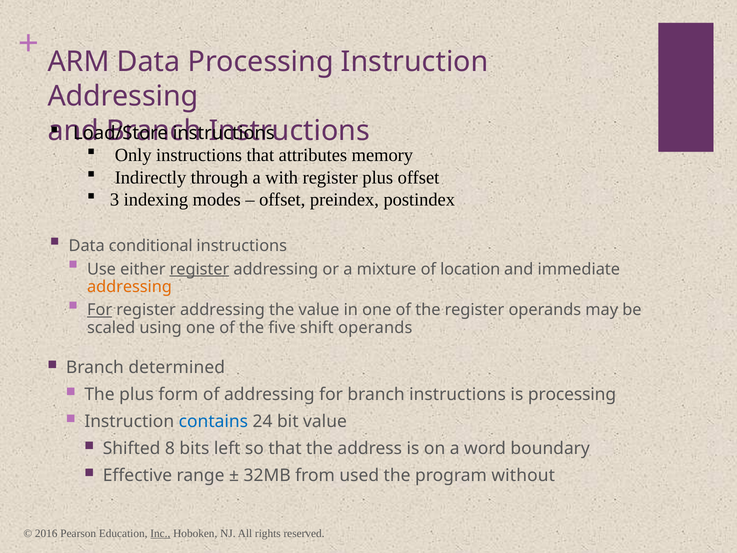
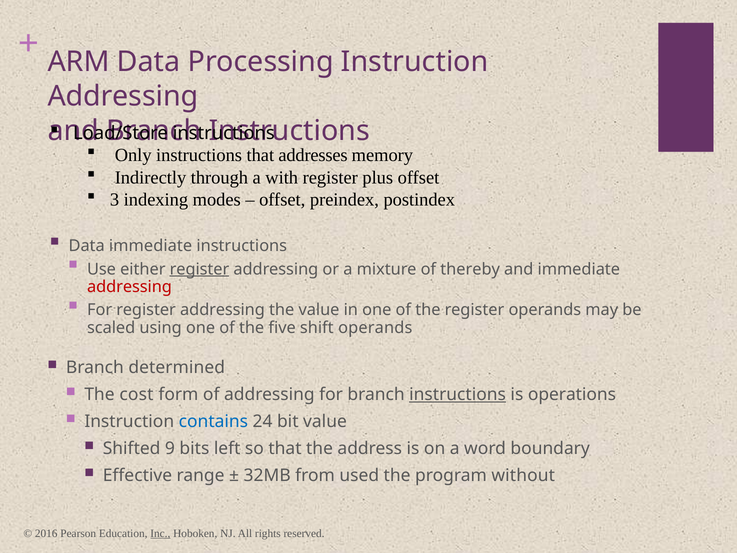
attributes: attributes -> addresses (313, 155)
Data conditional: conditional -> immediate (151, 246)
location: location -> thereby (470, 269)
addressing colour: orange -> red (129, 287)
For underline: present -> none (100, 310)
The plus: plus -> cost (136, 394)
instructions underline: none -> present (458, 394)
is processing: processing -> operations (572, 394)
8: 8 -> 9 (170, 448)
